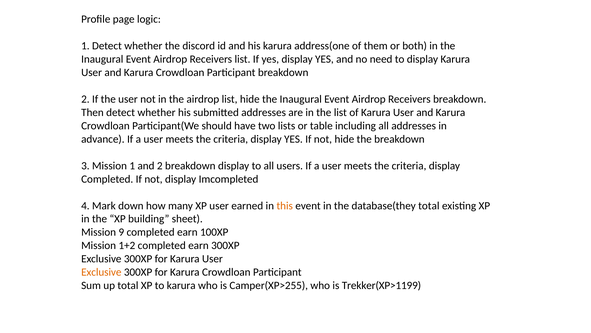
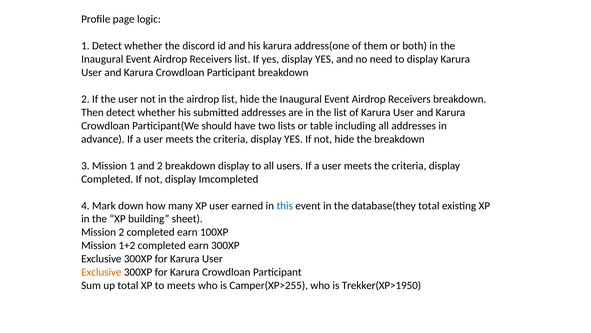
this colour: orange -> blue (285, 205)
Mission 9: 9 -> 2 (121, 232)
to karura: karura -> meets (181, 285)
Trekker(XP>1199: Trekker(XP>1199 -> Trekker(XP>1950 (381, 285)
